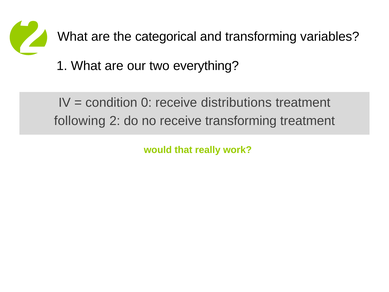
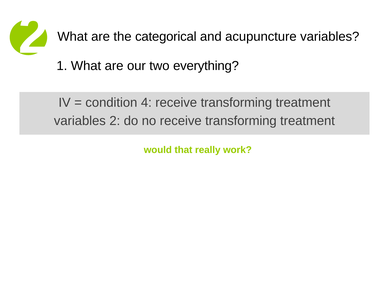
and transforming: transforming -> acupuncture (261, 37)
0: 0 -> 4 (146, 102)
distributions: distributions -> transforming (236, 102)
following: following -> variables (80, 121)
